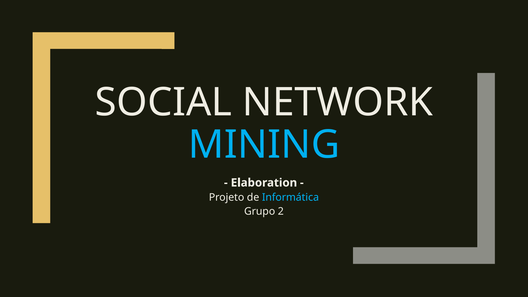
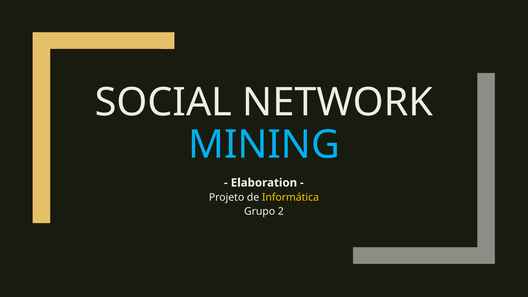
Informática colour: light blue -> yellow (290, 197)
